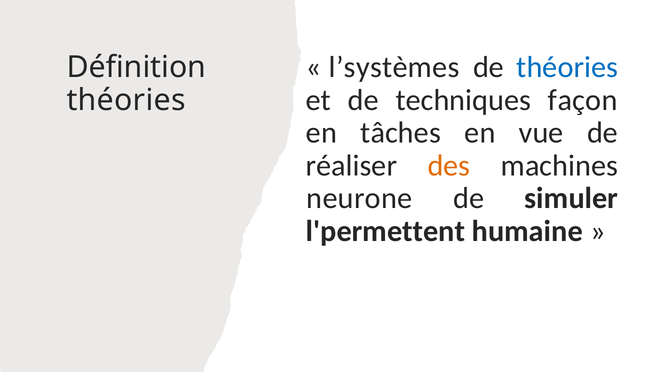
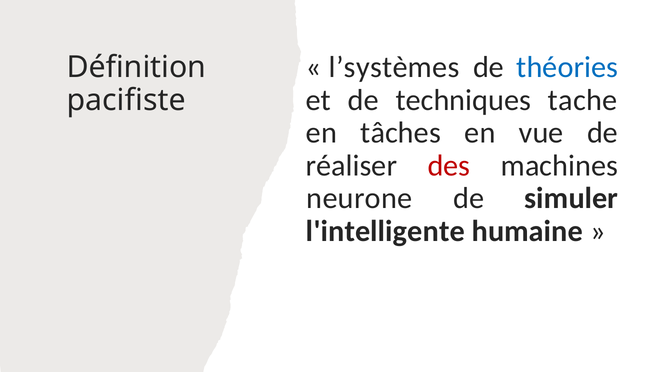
façon: façon -> tache (583, 100)
théories: théories -> pacifiste (126, 100)
des colour: orange -> red (449, 166)
l'permettent: l'permettent -> l'intelligente (385, 231)
